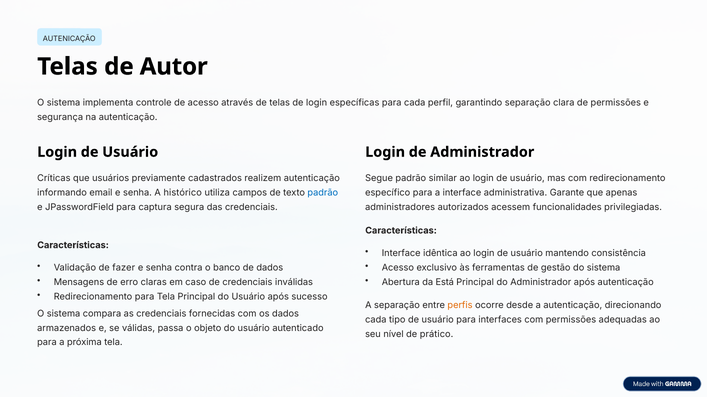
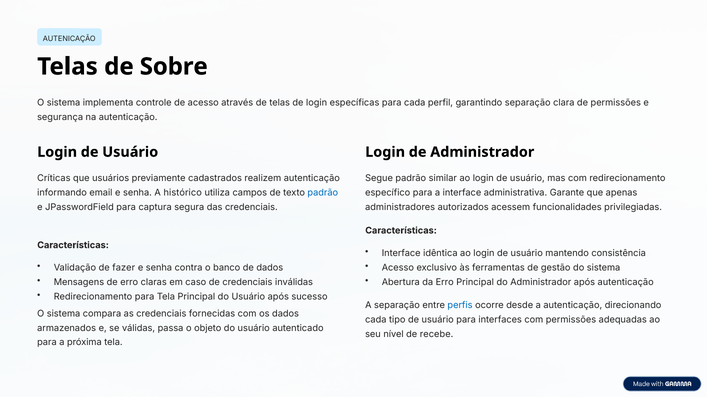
Autor: Autor -> Sobre (174, 67)
da Está: Está -> Erro (445, 282)
perfis colour: orange -> blue (460, 306)
prático: prático -> recebe (437, 335)
